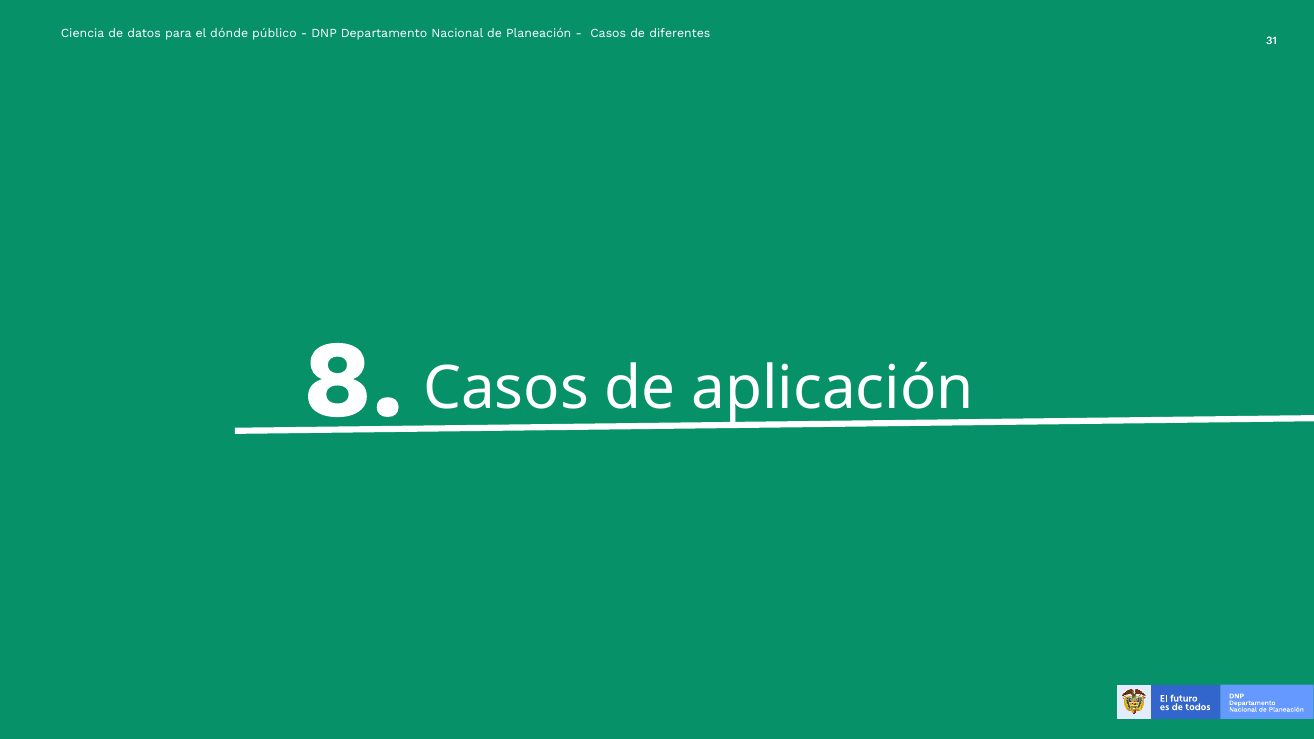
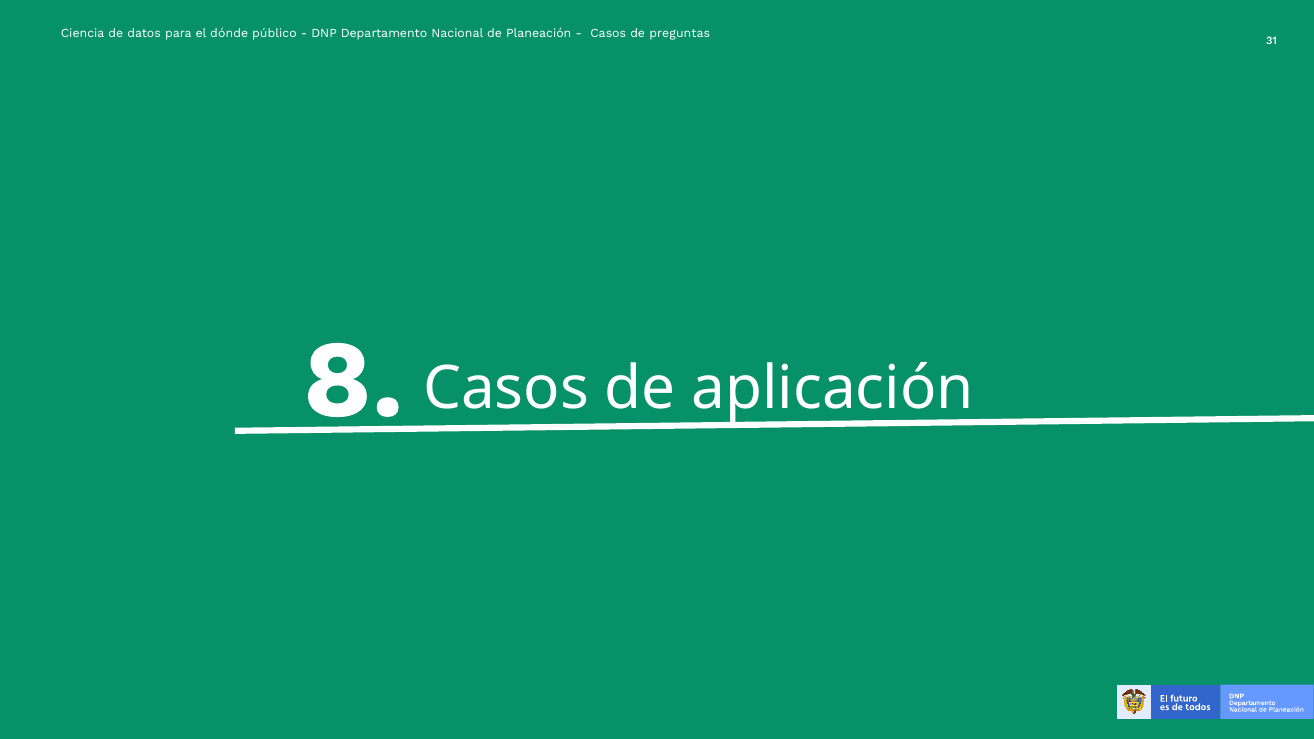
diferentes: diferentes -> preguntas (680, 34)
